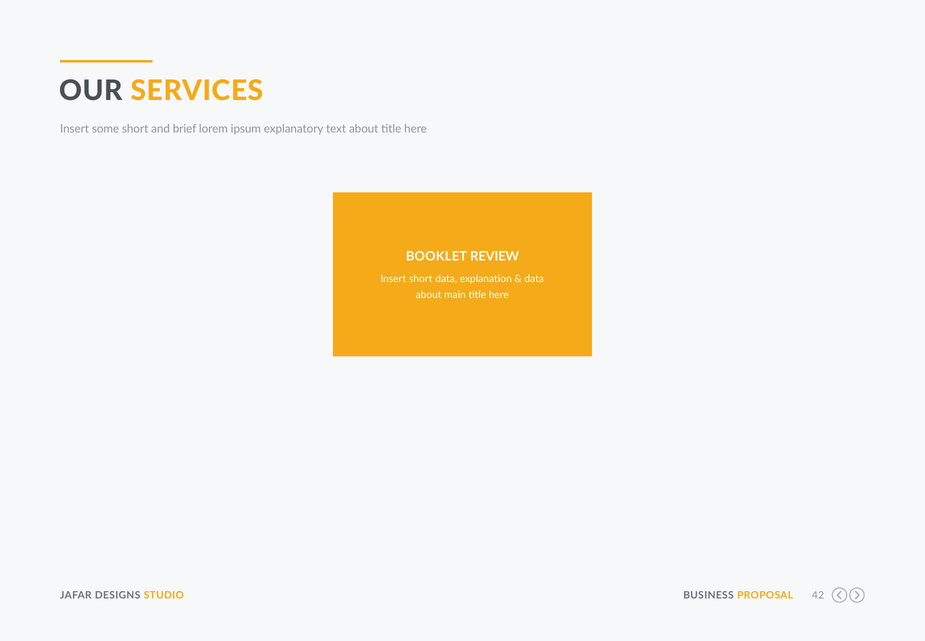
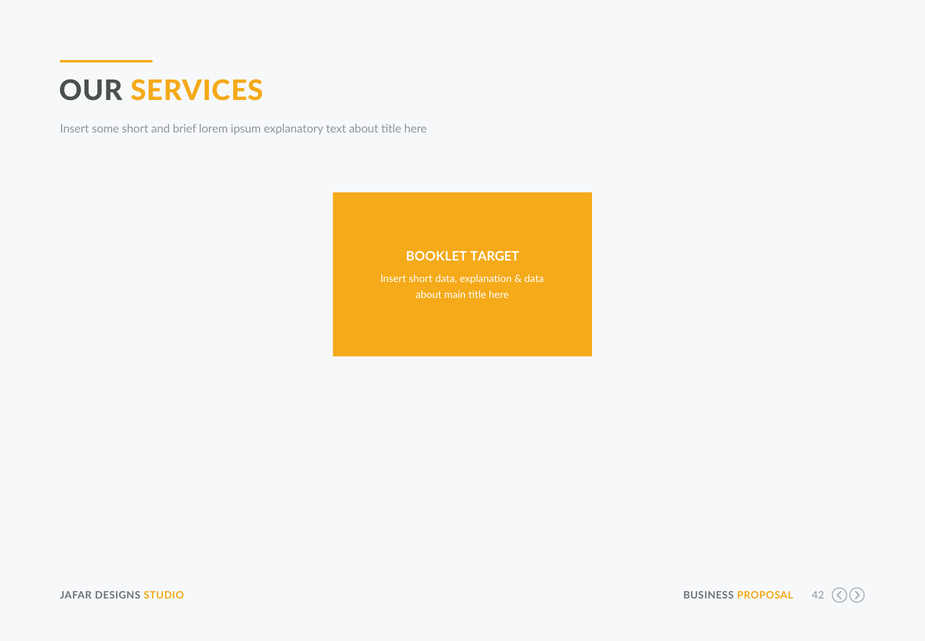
REVIEW: REVIEW -> TARGET (495, 256)
